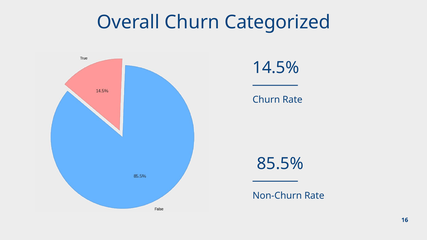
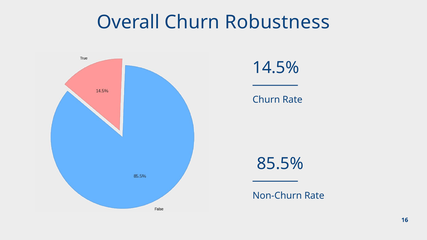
Categorized: Categorized -> Robustness (277, 22)
